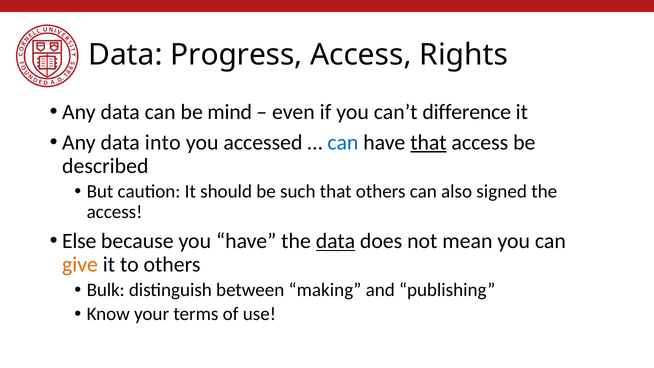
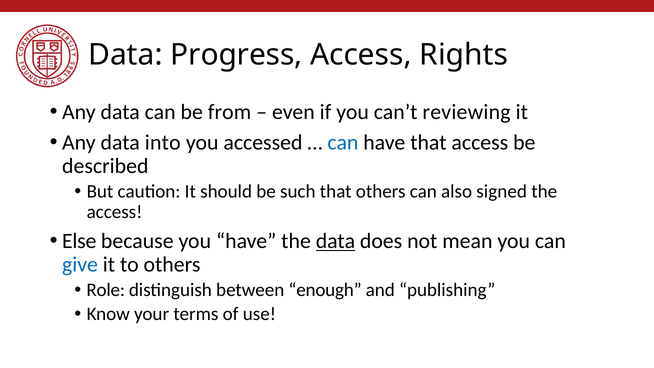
mind: mind -> from (230, 112)
difference: difference -> reviewing (467, 112)
that underline: present -> none (428, 142)
give colour: orange -> blue (80, 265)
Bulk: Bulk -> Role (106, 290)
making: making -> enough (325, 290)
